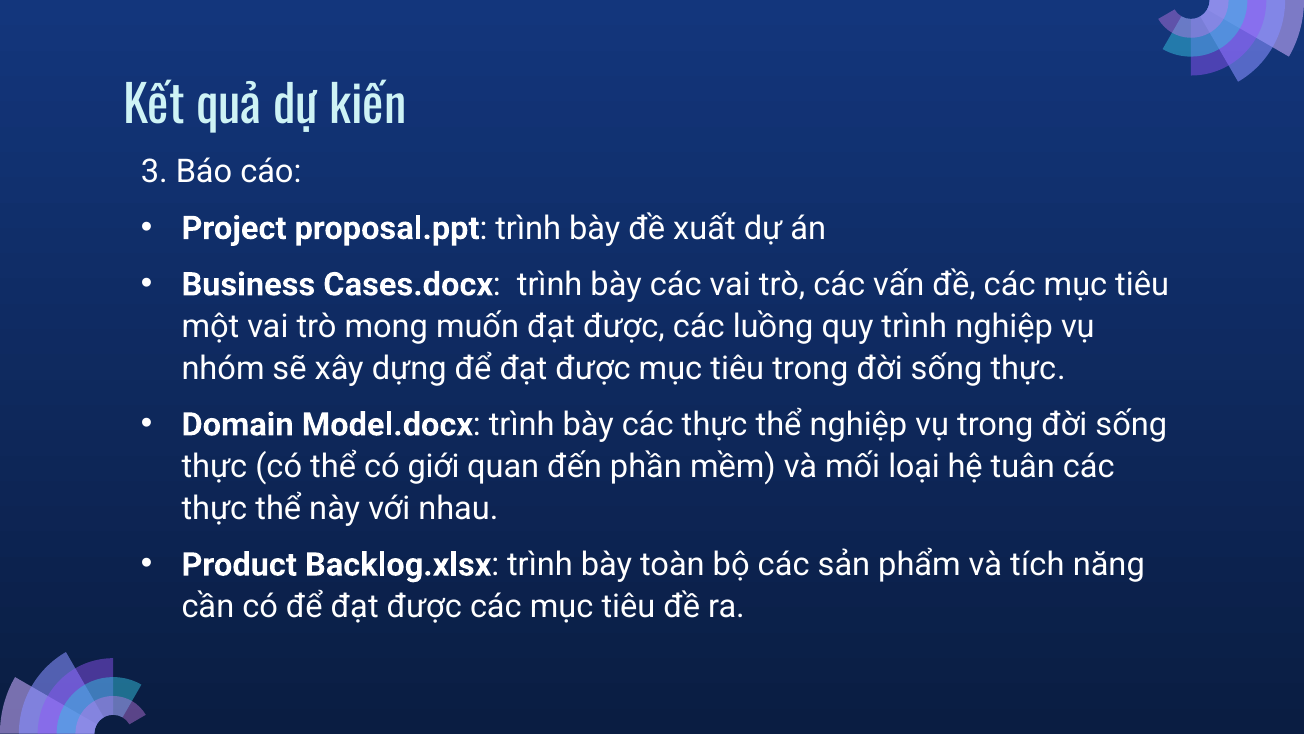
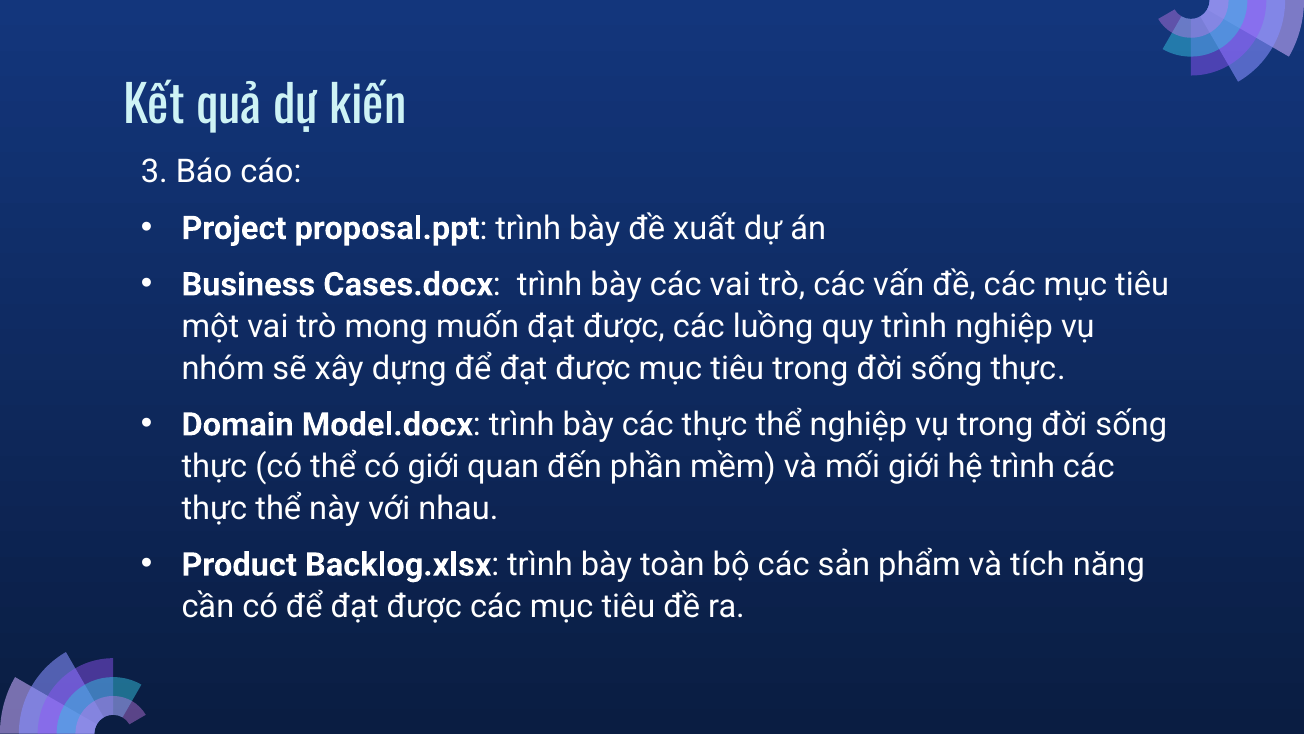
mối loại: loại -> giới (914, 466)
hệ tuân: tuân -> trình (1023, 466)
